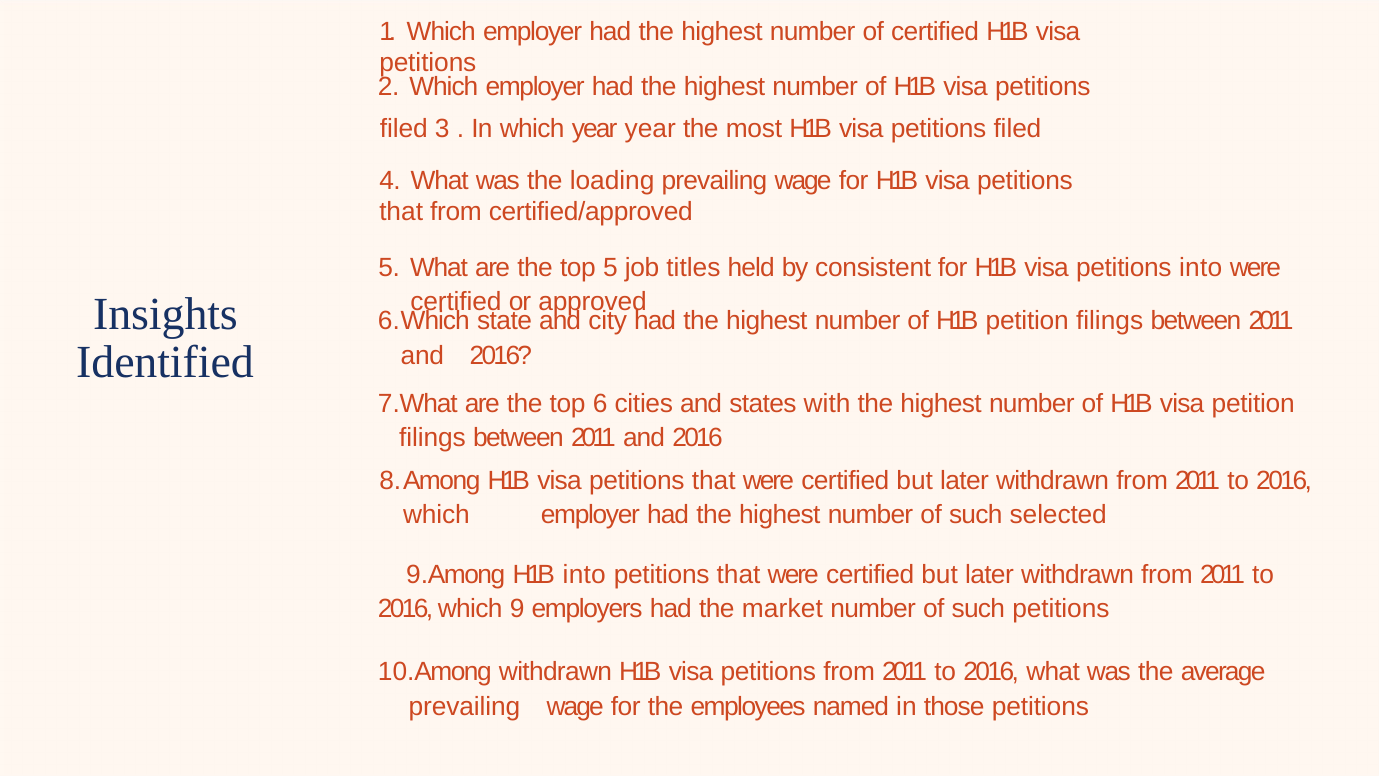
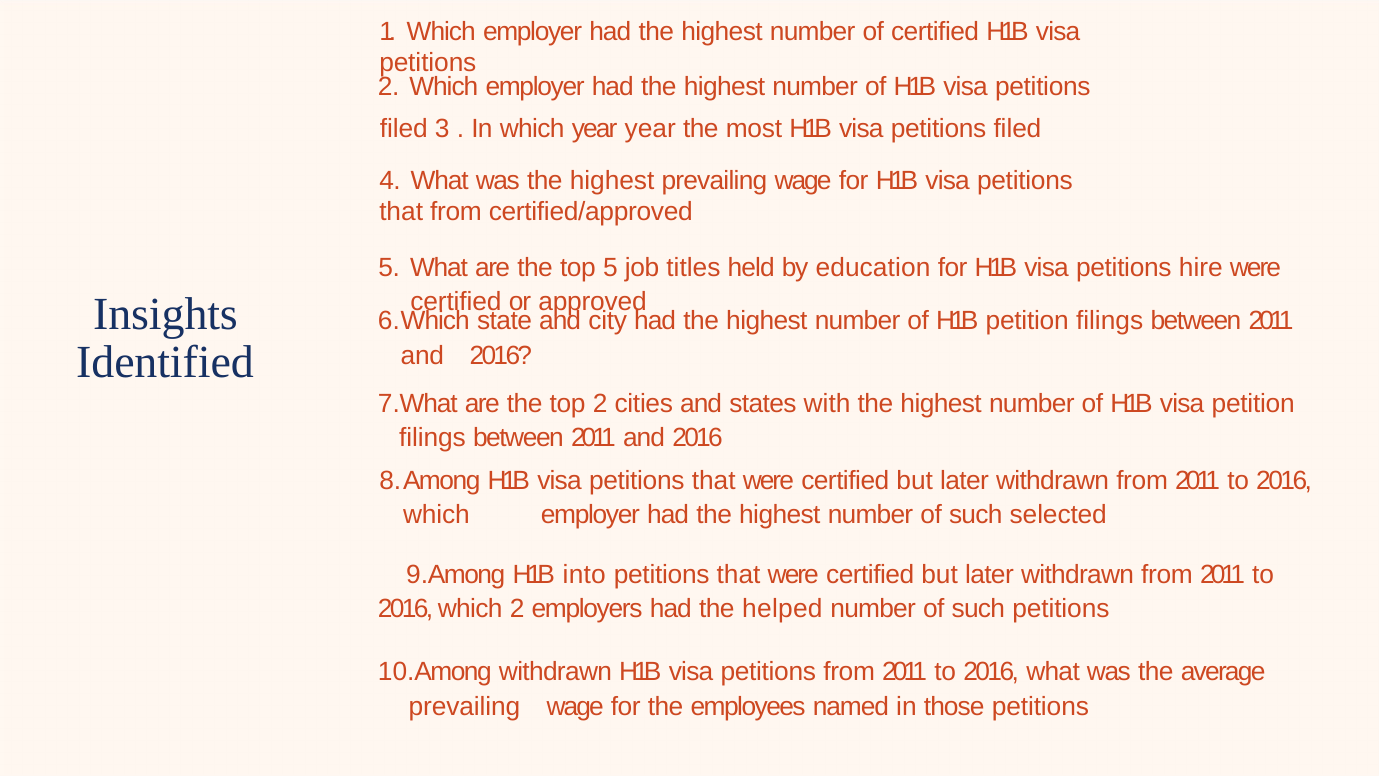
was the loading: loading -> highest (612, 180)
consistent: consistent -> education (873, 268)
petitions into: into -> hire (1201, 268)
top 6: 6 -> 2 (600, 403)
which 9: 9 -> 2 (517, 609)
market: market -> helped (782, 609)
